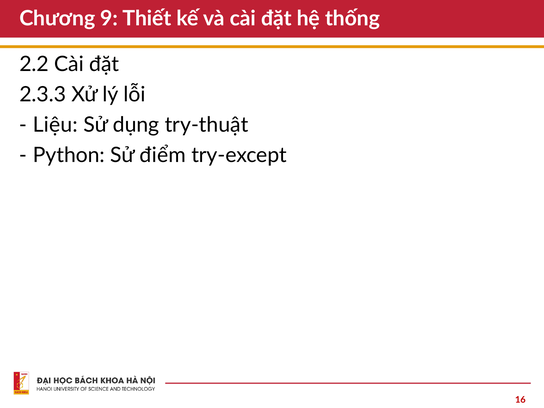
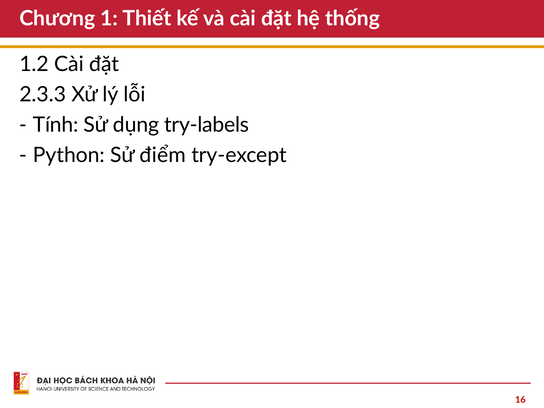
9: 9 -> 1 (109, 19)
2.2: 2.2 -> 1.2 (34, 64)
Liệu: Liệu -> Tính (56, 125)
try-thuật: try-thuật -> try-labels (207, 125)
